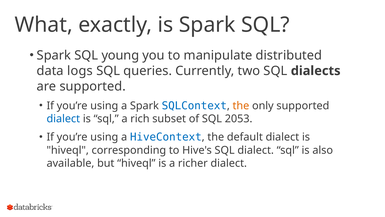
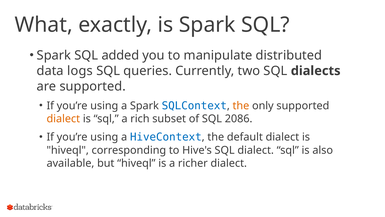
young: young -> added (120, 55)
dialect colour: blue -> orange (63, 119)
2053: 2053 -> 2086 (239, 119)
